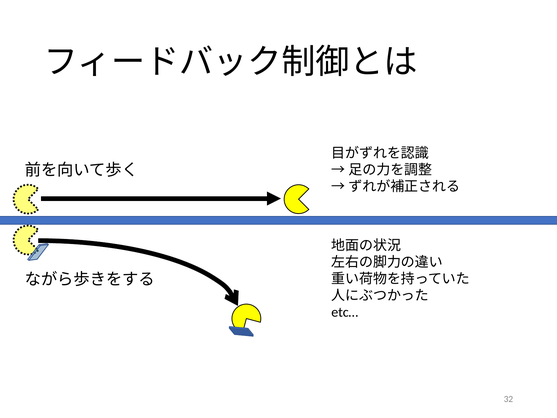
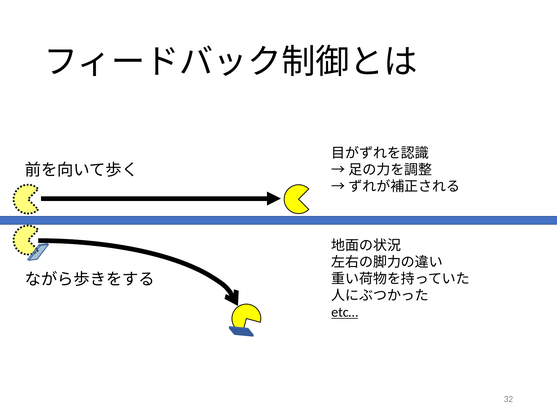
etc… underline: none -> present (345, 312)
